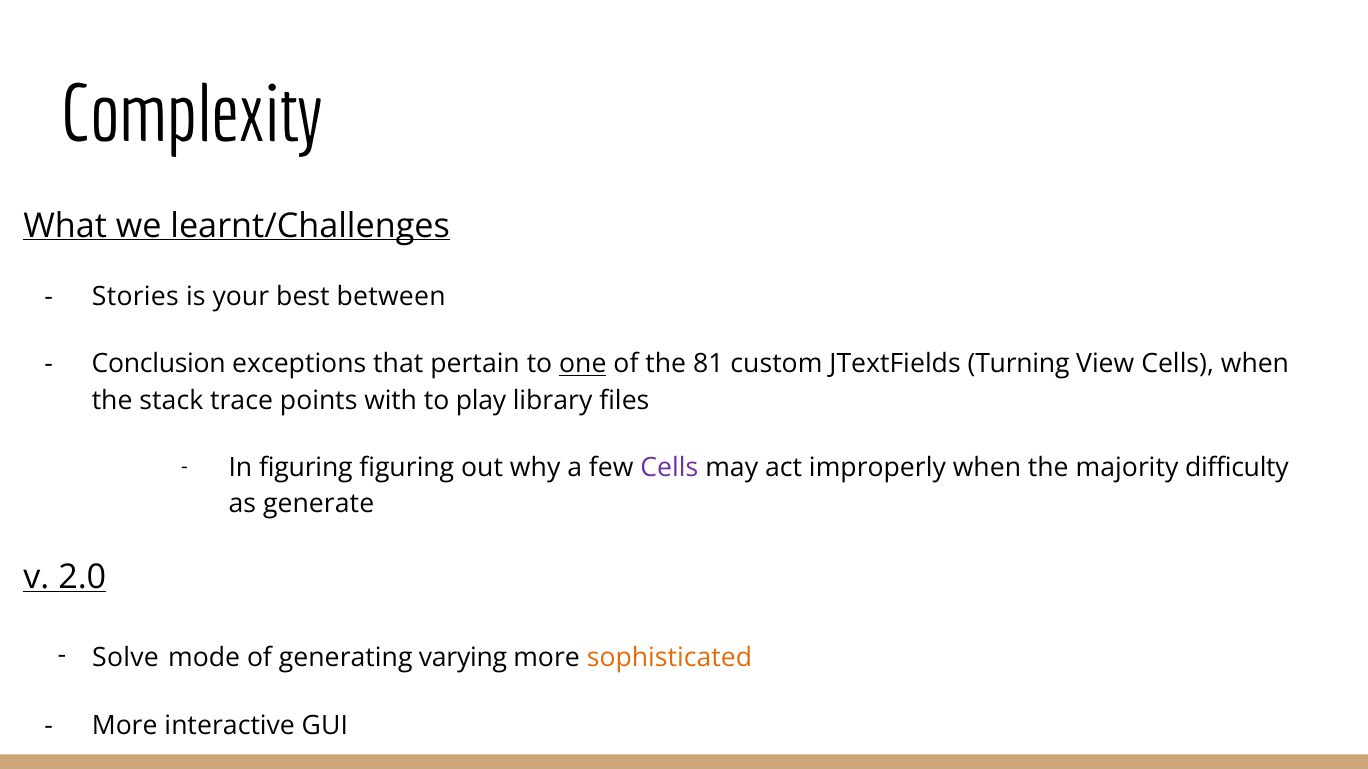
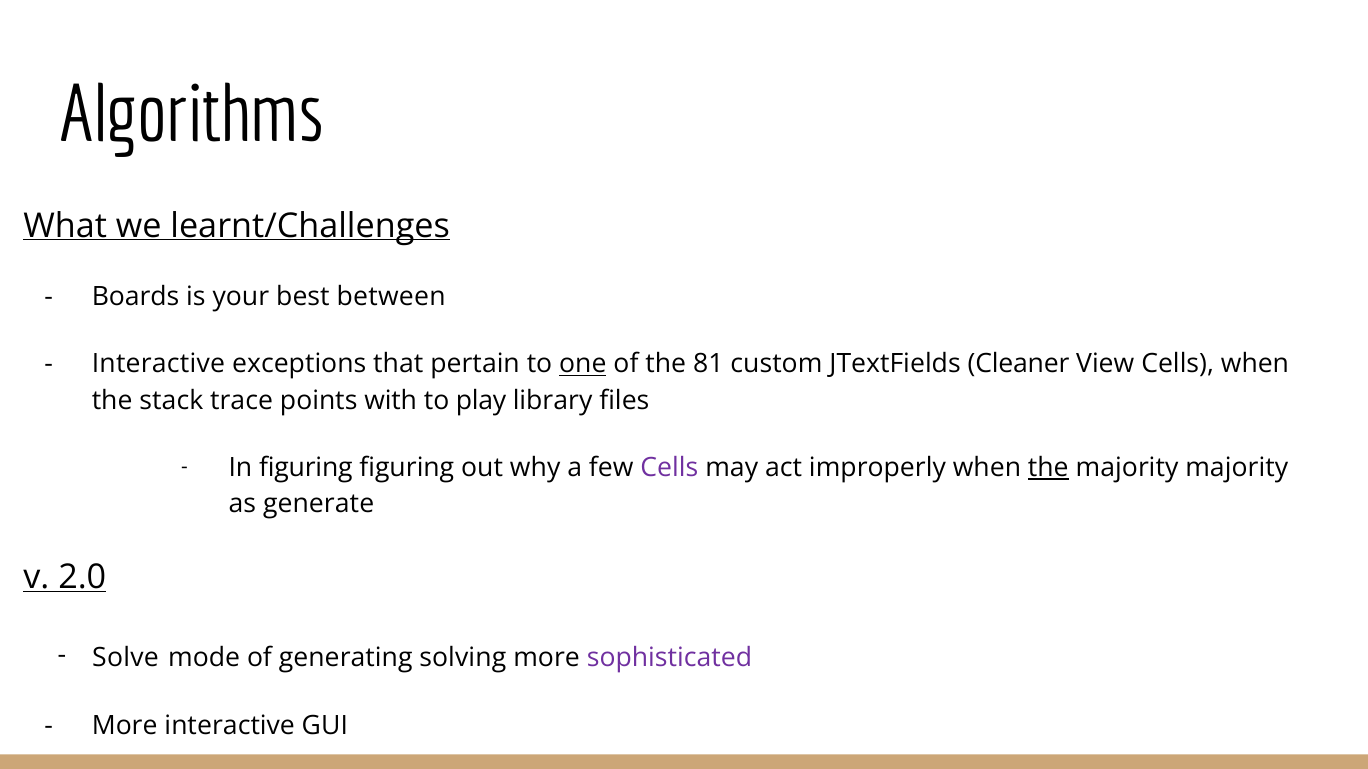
Complexity: Complexity -> Algorithms (192, 116)
Stories: Stories -> Boards (136, 297)
Conclusion: Conclusion -> Interactive (158, 364)
JTextFields Turning: Turning -> Cleaner (1019, 364)
the underline: none -> present (1048, 468)
majority difficulty: difficulty -> majority (1237, 468)
varying: varying -> solving (463, 658)
sophisticated colour: orange -> purple (669, 658)
